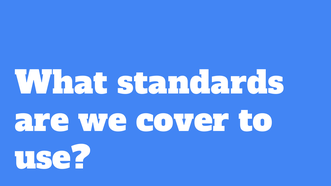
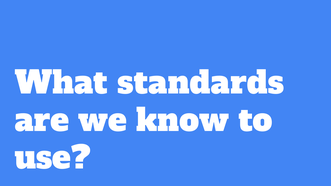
cover: cover -> know (183, 121)
